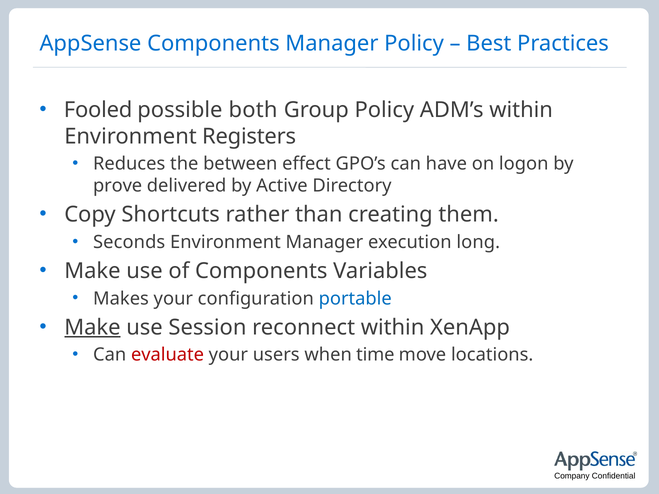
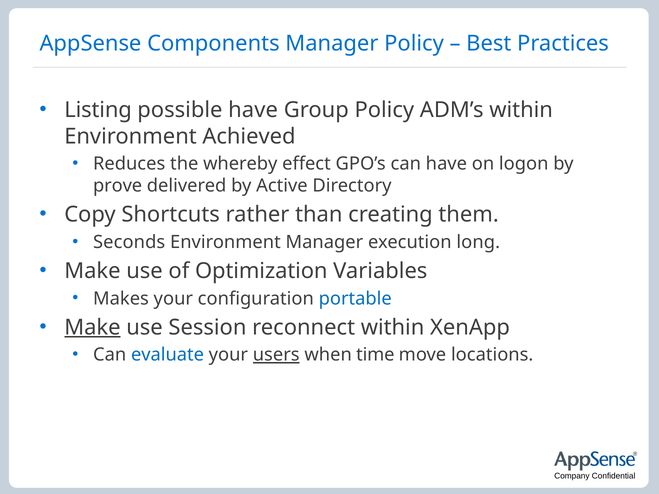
Fooled: Fooled -> Listing (98, 110)
possible both: both -> have (253, 110)
Registers: Registers -> Achieved (249, 136)
between: between -> whereby (240, 164)
of Components: Components -> Optimization (261, 271)
evaluate colour: red -> blue (167, 355)
users underline: none -> present (276, 355)
